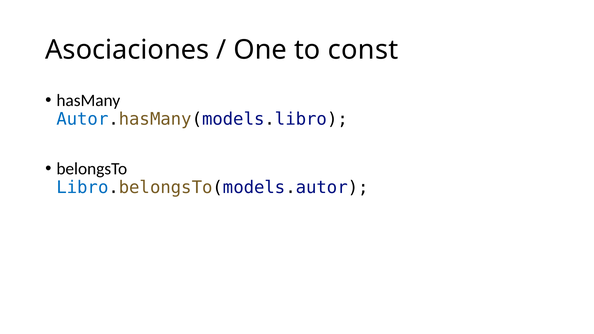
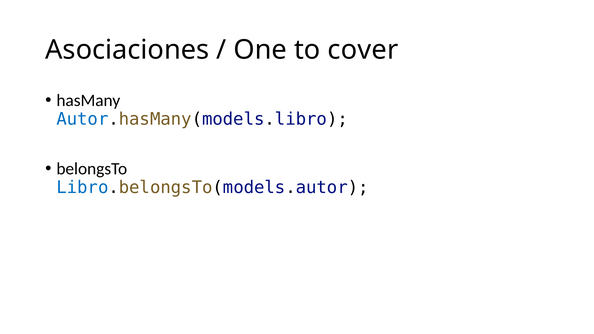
const: const -> cover (363, 50)
